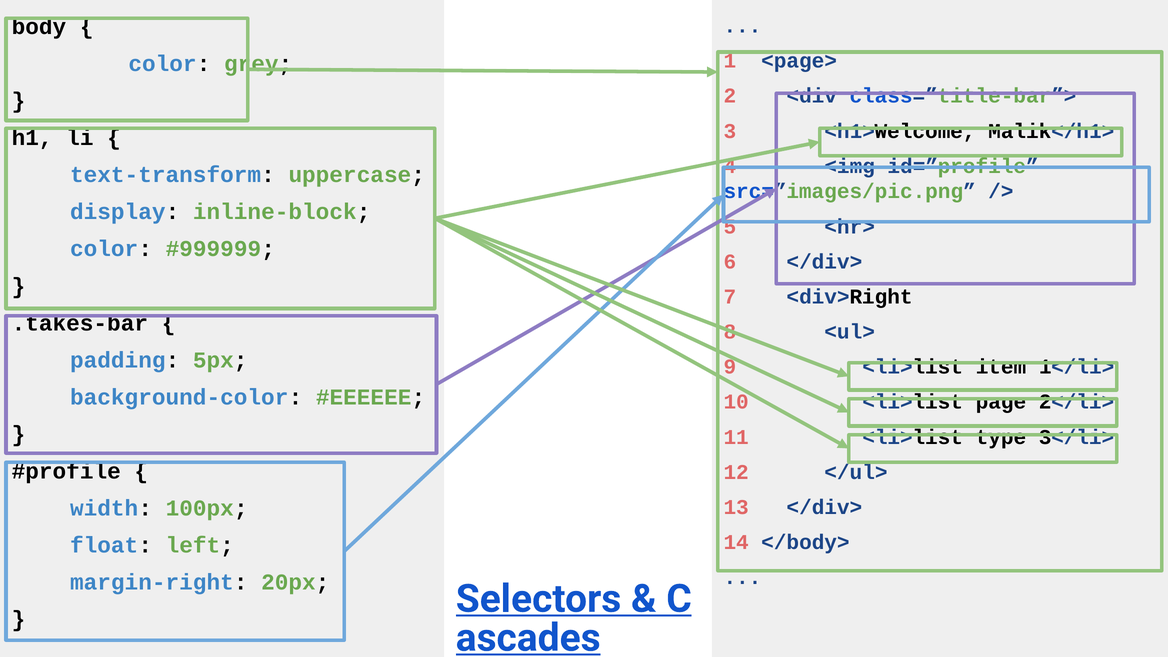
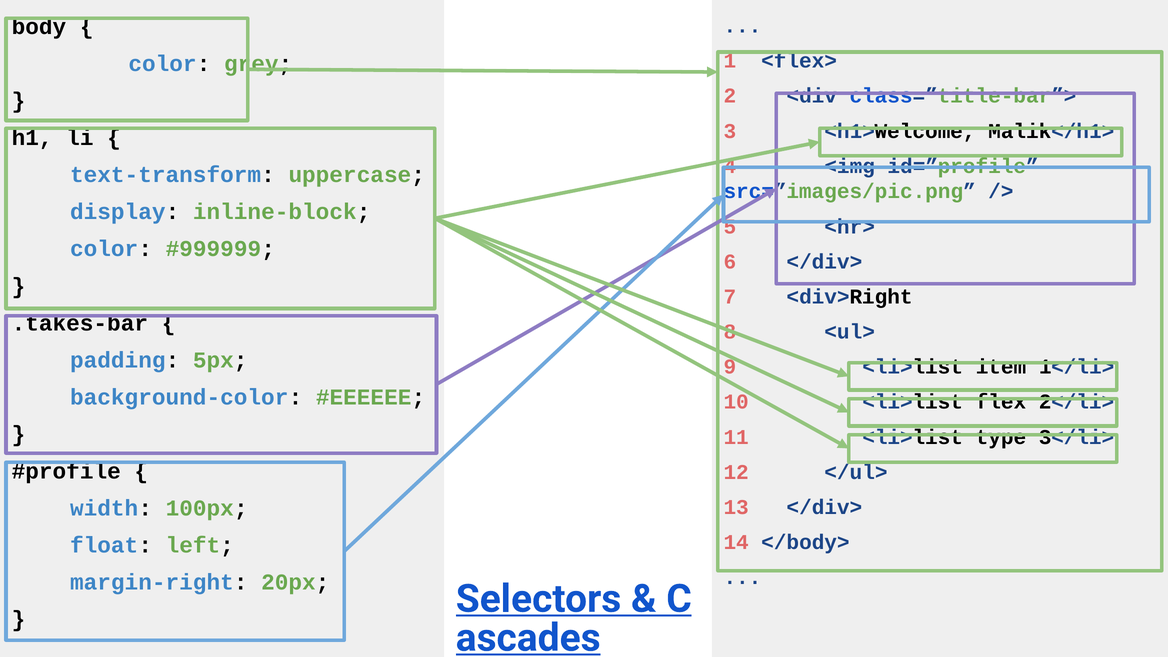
<page>: <page> -> <flex> (799, 61)
page: page -> flex (1001, 402)
